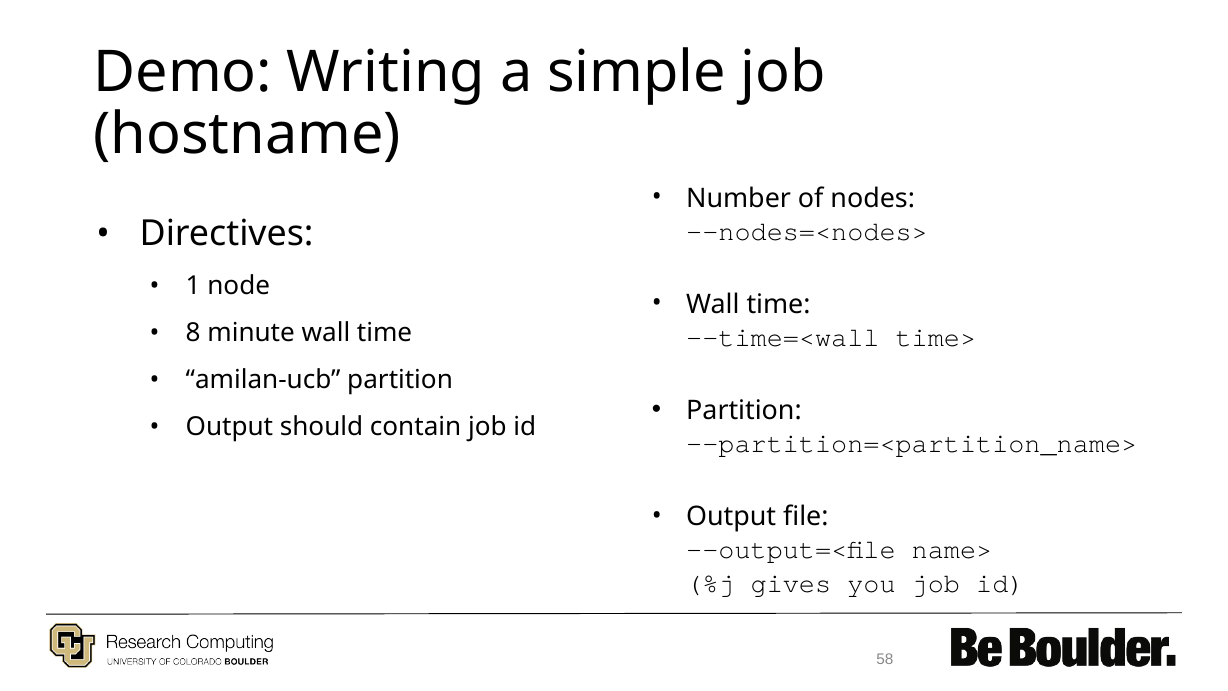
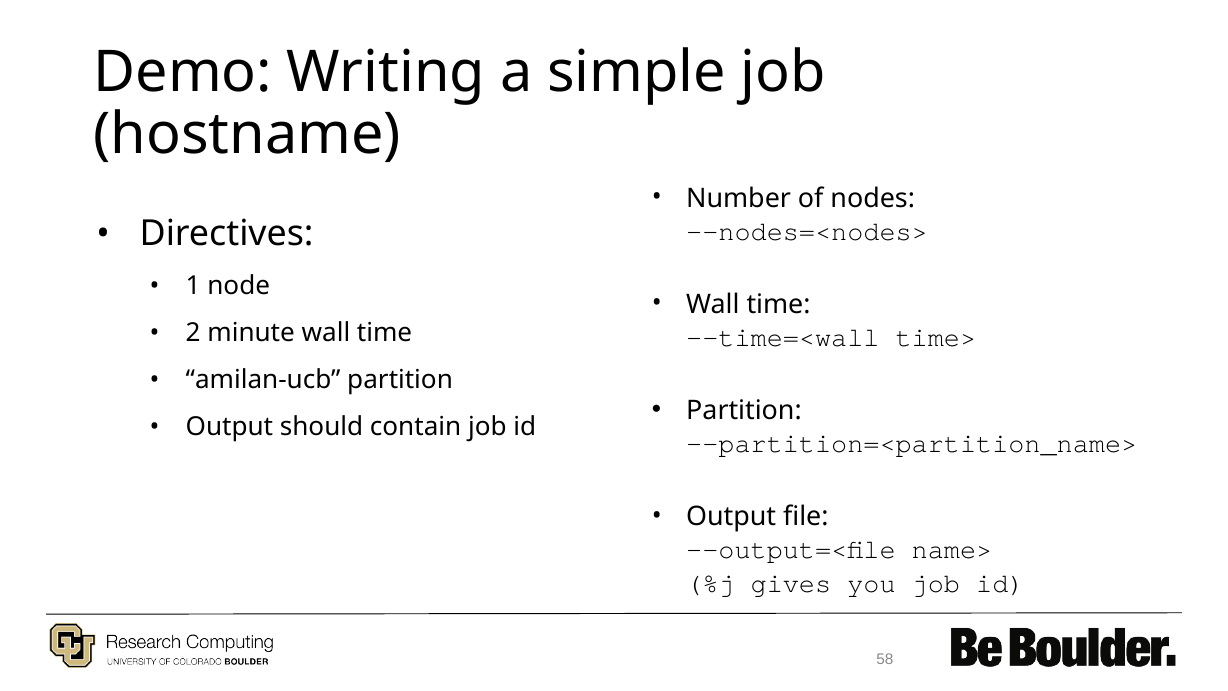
8: 8 -> 2 (193, 333)
